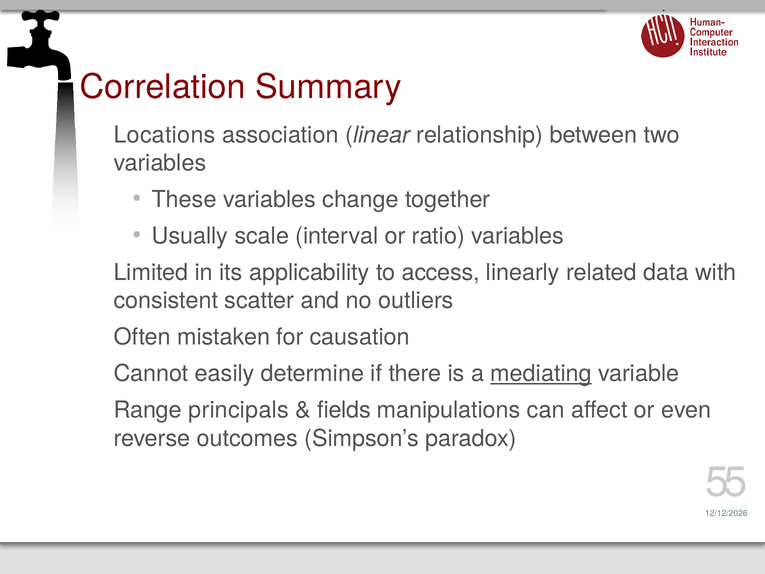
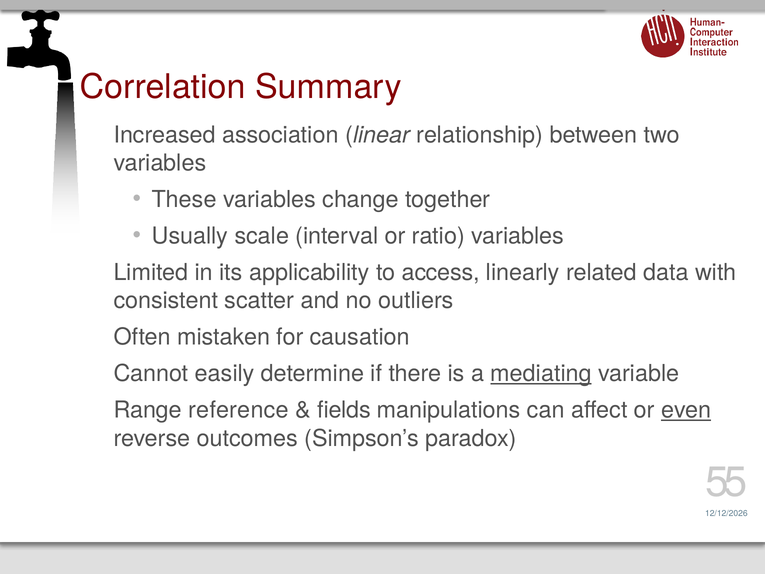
Locations: Locations -> Increased (165, 135)
principals: principals -> reference (239, 410)
even underline: none -> present (686, 410)
